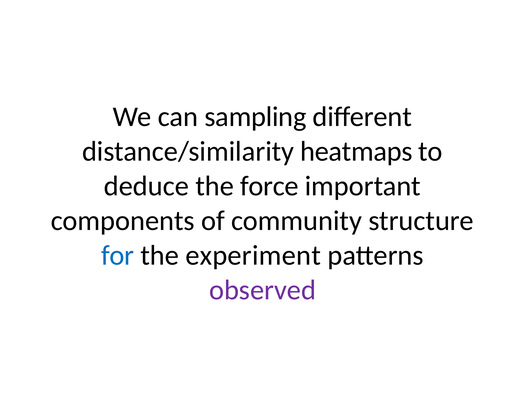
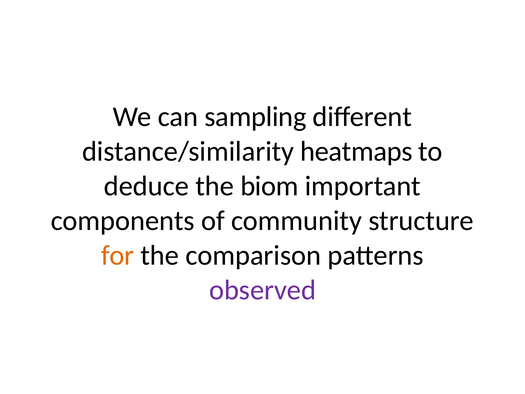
force: force -> biom (269, 186)
for colour: blue -> orange (118, 255)
experiment: experiment -> comparison (253, 255)
